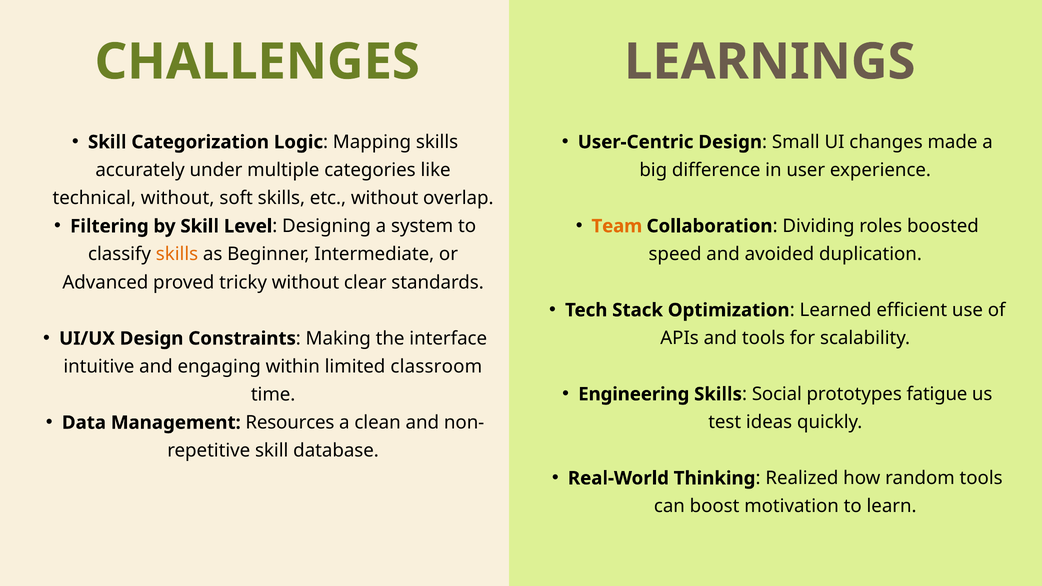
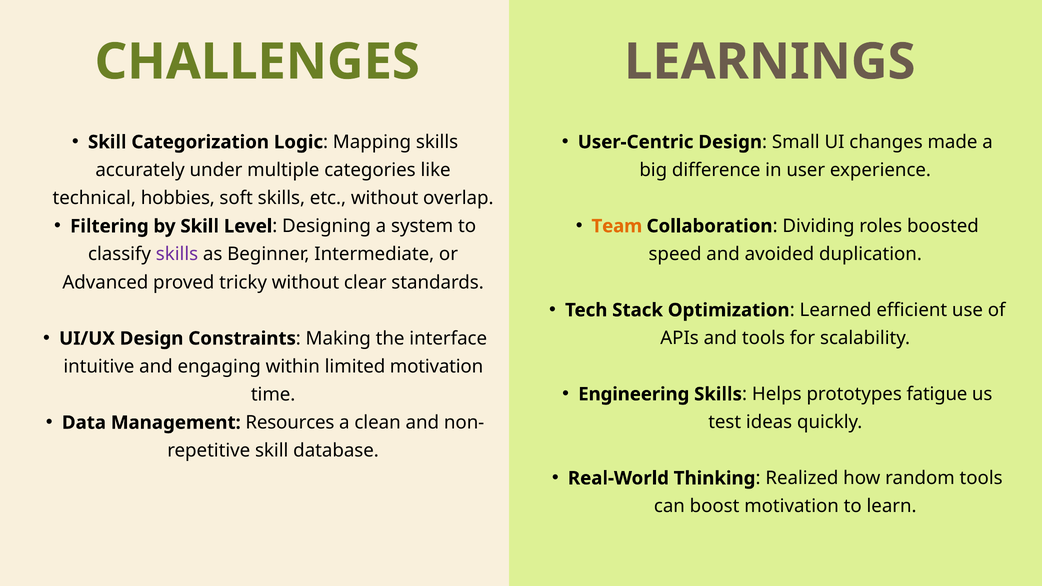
technical without: without -> hobbies (178, 198)
skills colour: orange -> purple (177, 254)
limited classroom: classroom -> motivation (437, 367)
Social: Social -> Helps (777, 394)
